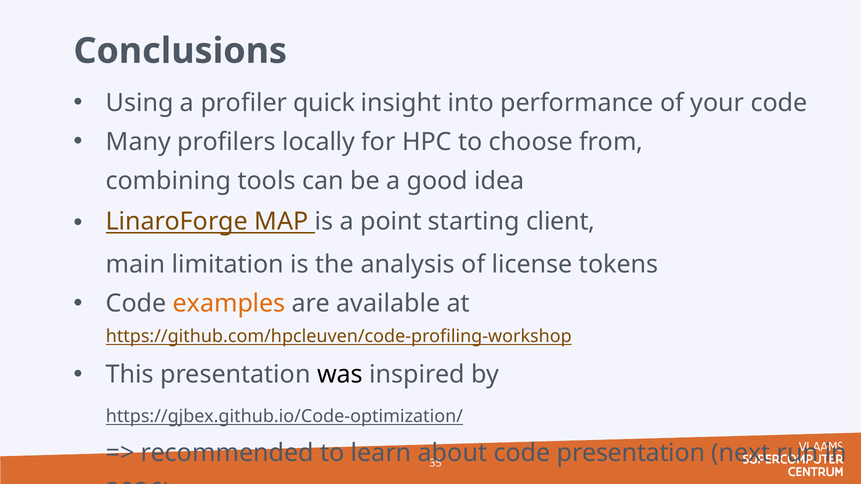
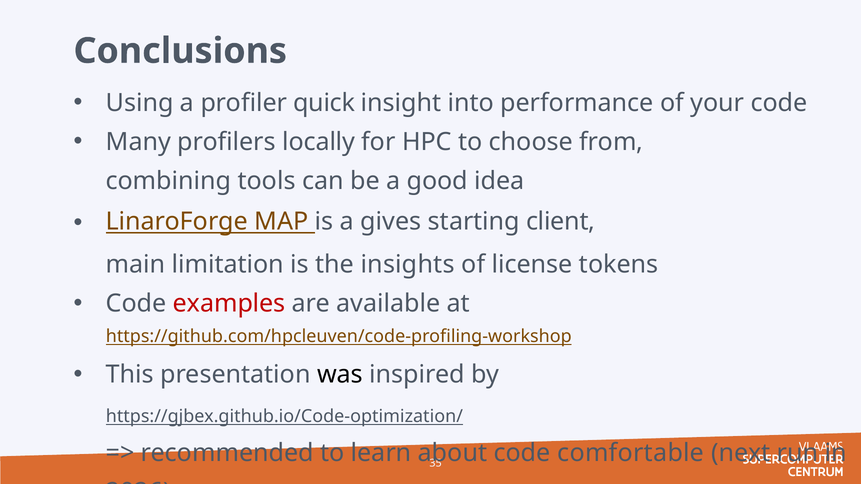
point: point -> gives (391, 222)
analysis: analysis -> insights (408, 265)
examples colour: orange -> red (229, 304)
code presentation: presentation -> comfortable (631, 453)
